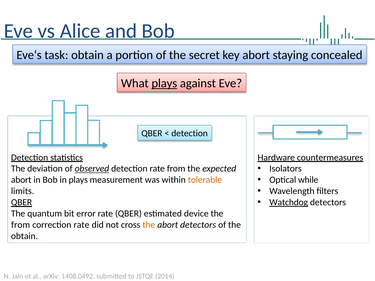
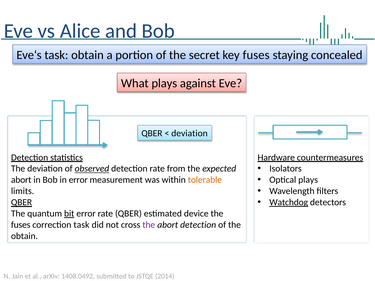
key abort: abort -> fuses (256, 55)
plays underline: present -> none (164, 83)
detection: detection -> deviation (190, 134)
Optical while: while -> plays (308, 180)
in plays: plays -> error (78, 180)
bit underline: none -> present (69, 214)
from: from -> fuses (21, 225)
correction rate: rate -> task (81, 225)
the colour: orange -> purple (149, 225)
abort detectors: detectors -> detection (198, 225)
